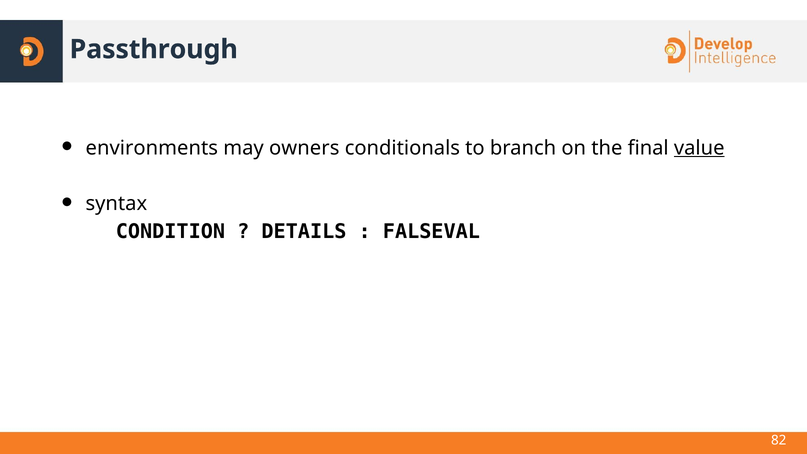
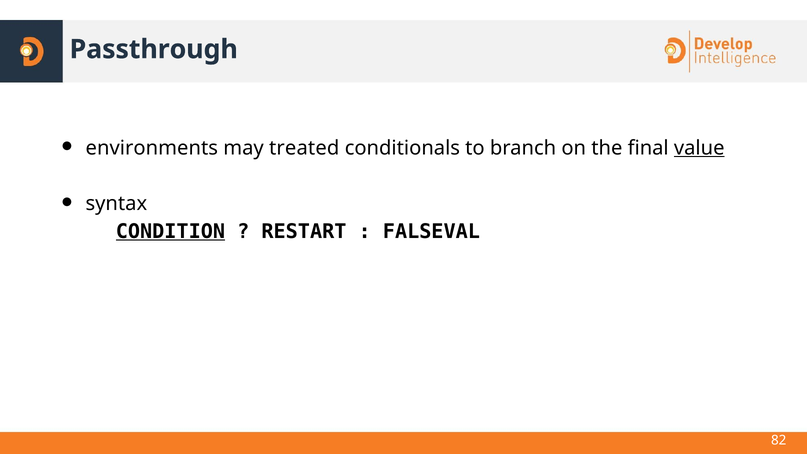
owners: owners -> treated (304, 148)
CONDITION underline: none -> present (170, 231)
DETAILS: DETAILS -> RESTART (304, 231)
